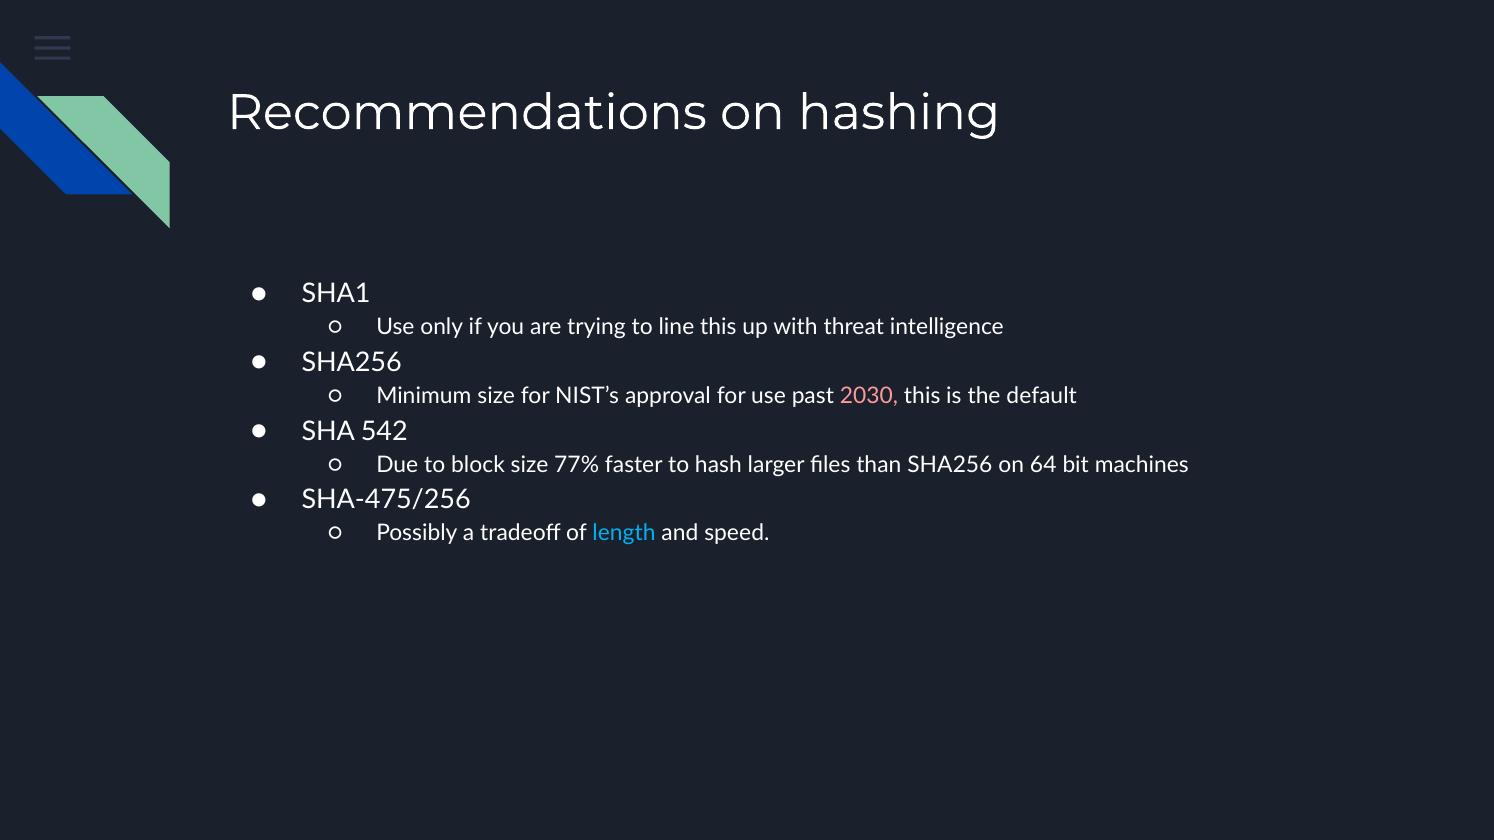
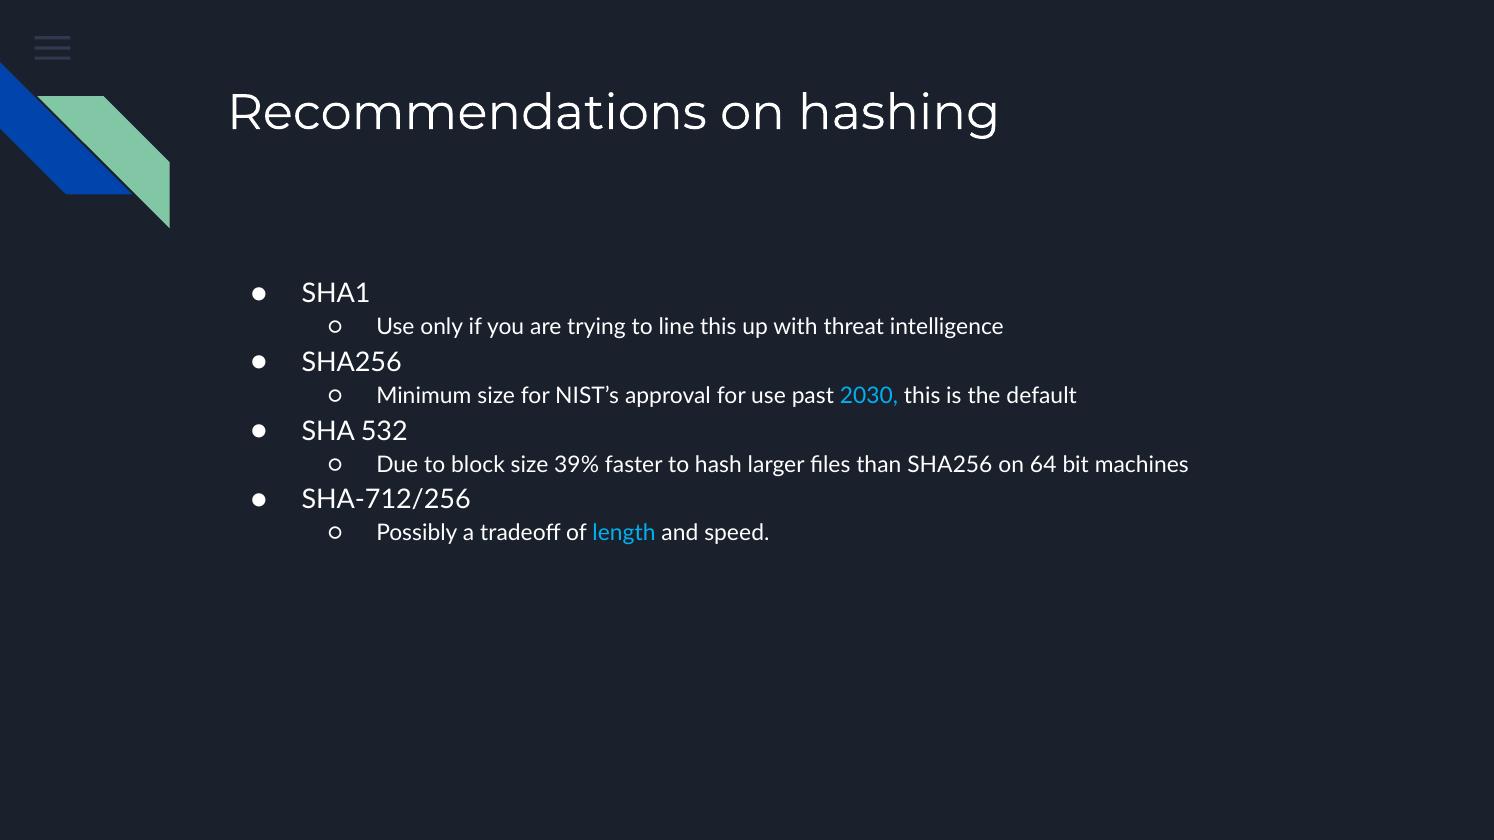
2030 colour: pink -> light blue (869, 396)
542: 542 -> 532 (384, 431)
77%: 77% -> 39% (577, 465)
SHA-475/256: SHA-475/256 -> SHA-712/256 (386, 500)
